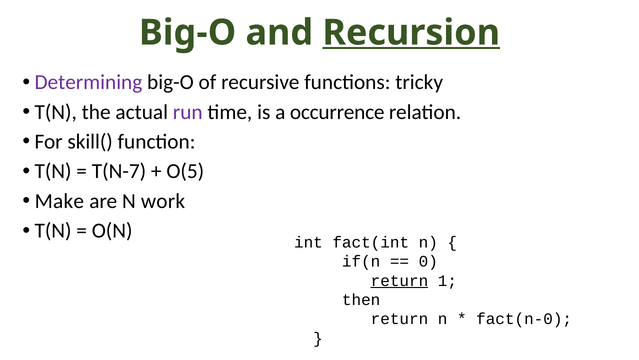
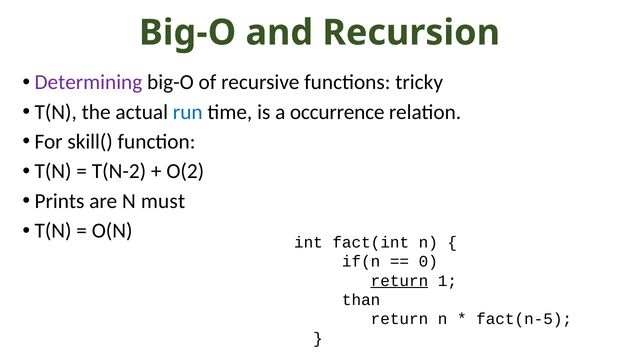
Recursion underline: present -> none (411, 33)
run colour: purple -> blue (188, 112)
T(N-7: T(N-7 -> T(N-2 (119, 171)
O(5: O(5 -> O(2 (185, 171)
Make: Make -> Prints (59, 201)
work: work -> must (163, 201)
then: then -> than (361, 300)
fact(n-0: fact(n-0 -> fact(n-5 (524, 319)
